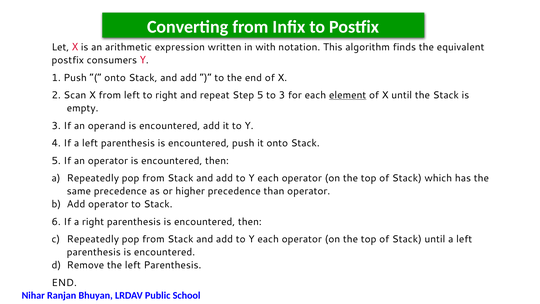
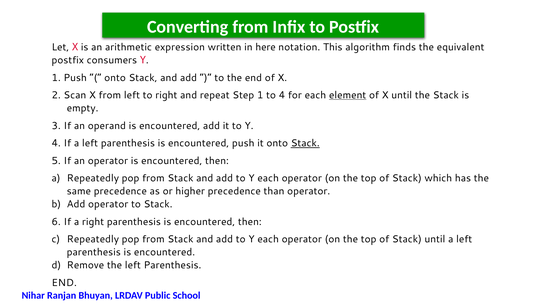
with: with -> here (266, 47)
Step 5: 5 -> 1 (260, 95)
to 3: 3 -> 4 (282, 95)
Stack underline: none -> present (305, 143)
